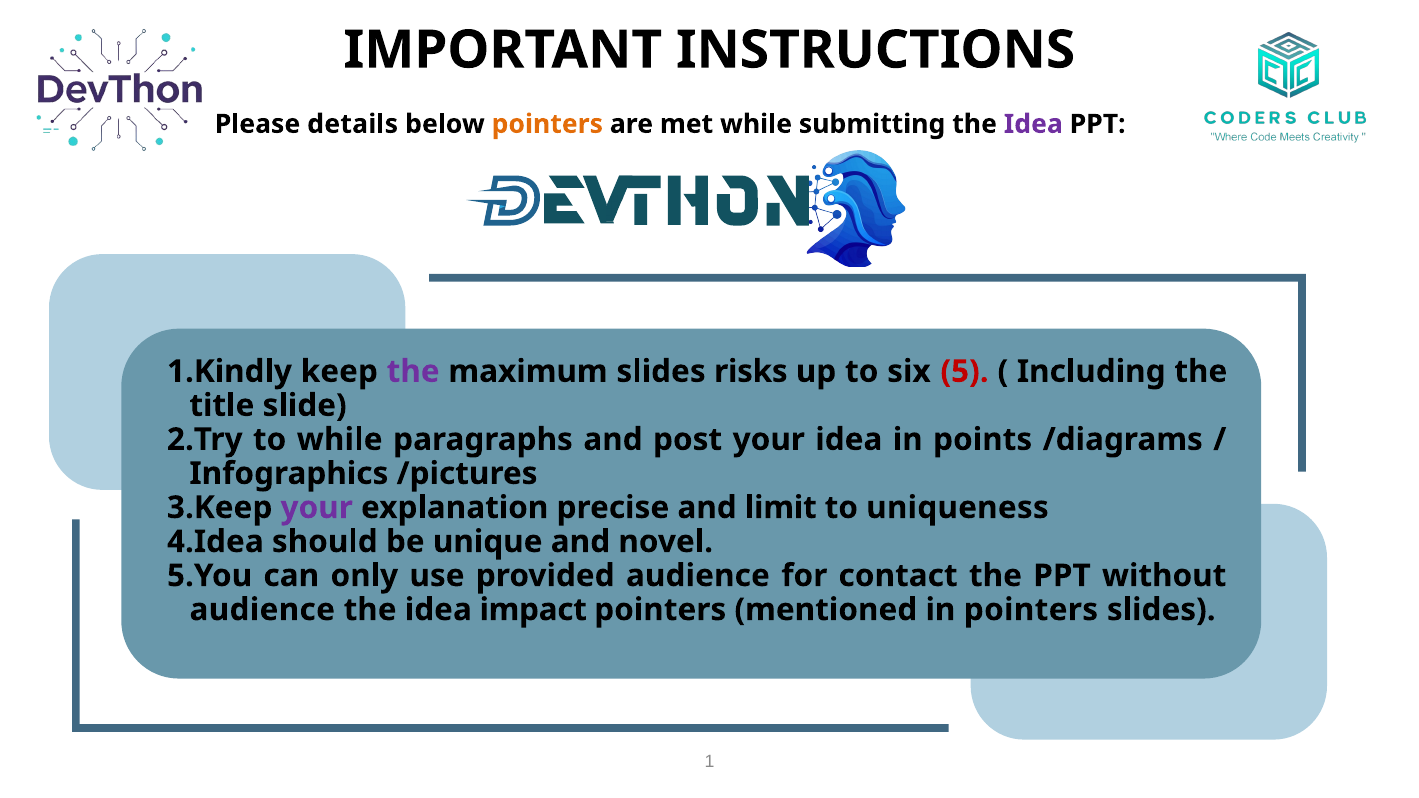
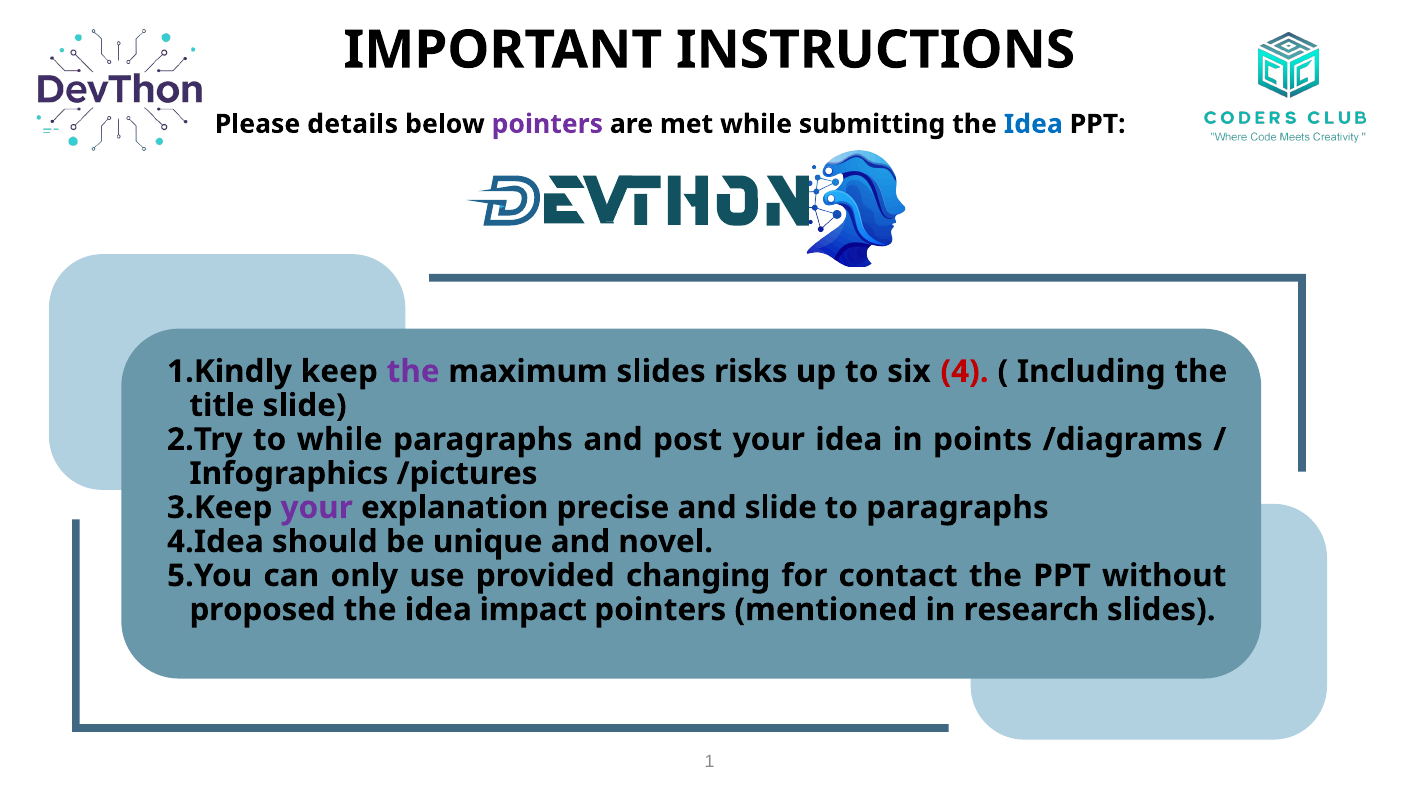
pointers colour: orange -> purple (547, 124)
Idea colour: purple -> blue (1033, 124)
5: 5 -> 4 (965, 372)
and limit: limit -> slide (781, 508)
to uniqueness: uniqueness -> paragraphs (958, 508)
provided audience: audience -> changing (698, 576)
audience: audience -> proposed (263, 610)
in pointers: pointers -> research (1031, 610)
